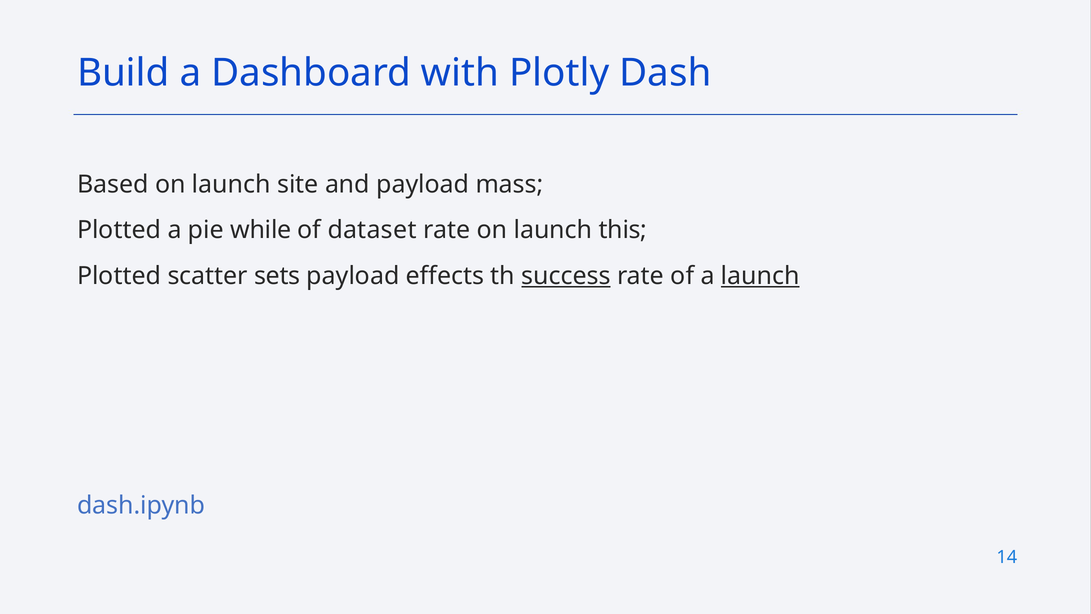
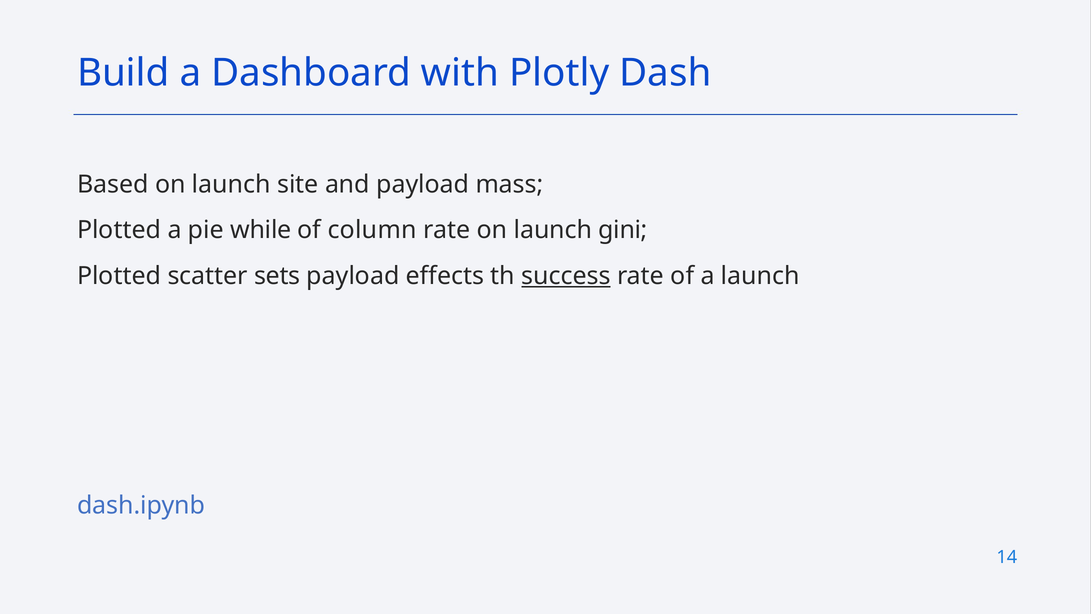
dataset: dataset -> column (372, 230)
this: this -> gini (623, 230)
launch underline: present -> none (760, 276)
